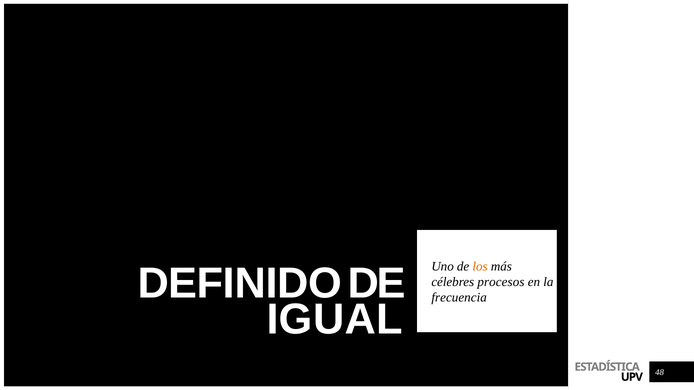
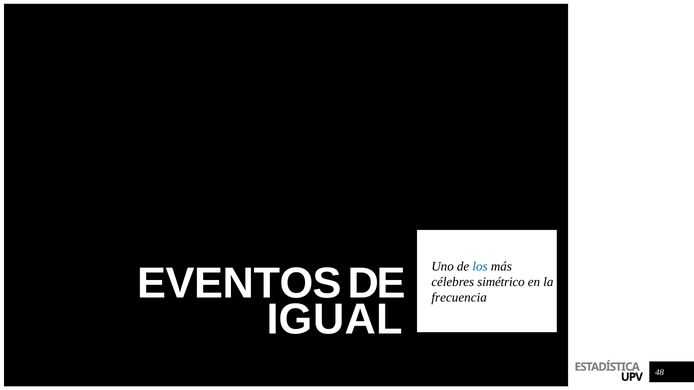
los colour: orange -> blue (480, 267)
DEFINIDO: DEFINIDO -> EVENTOS (240, 284)
procesos: procesos -> simétrico (501, 282)
